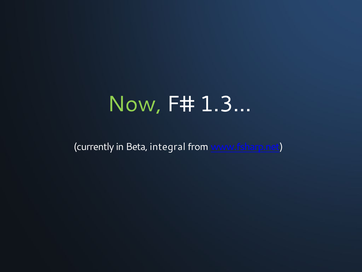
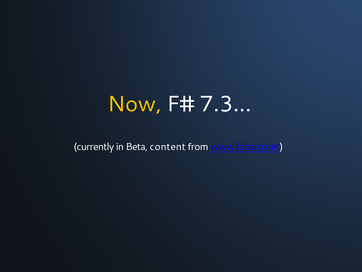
Now colour: light green -> yellow (135, 104)
1.3…: 1.3… -> 7.3… (226, 104)
integral: integral -> content (168, 147)
